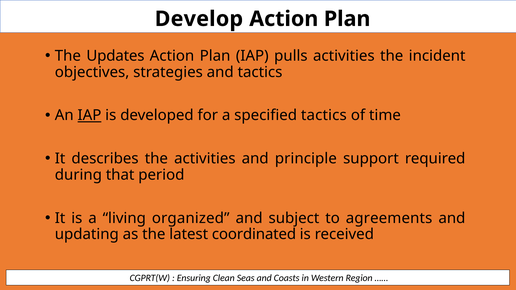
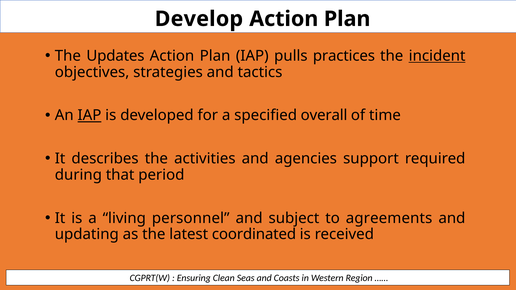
pulls activities: activities -> practices (344, 56)
incident underline: none -> present (437, 56)
specified tactics: tactics -> overall (324, 115)
principle: principle -> agencies (306, 159)
organized: organized -> personnel (191, 218)
